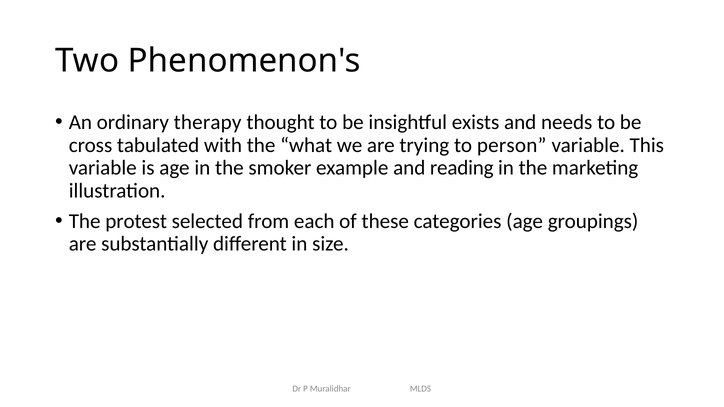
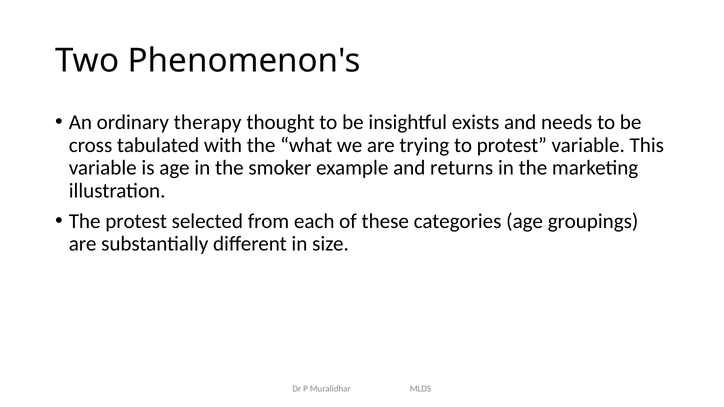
to person: person -> protest (512, 145)
reading: reading -> returns (462, 168)
